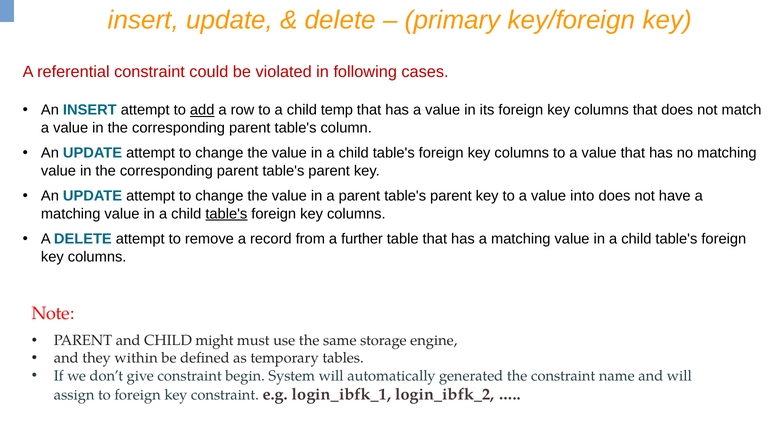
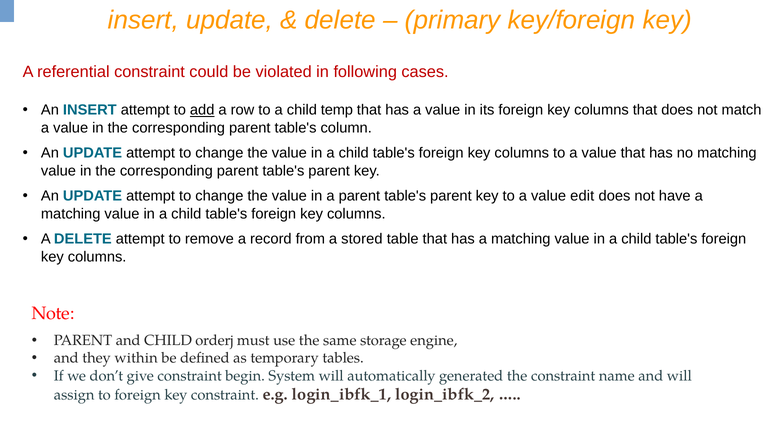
into: into -> edit (582, 196)
table's underline: present -> none (226, 214)
further: further -> stored (362, 239)
might: might -> orderj (214, 340)
